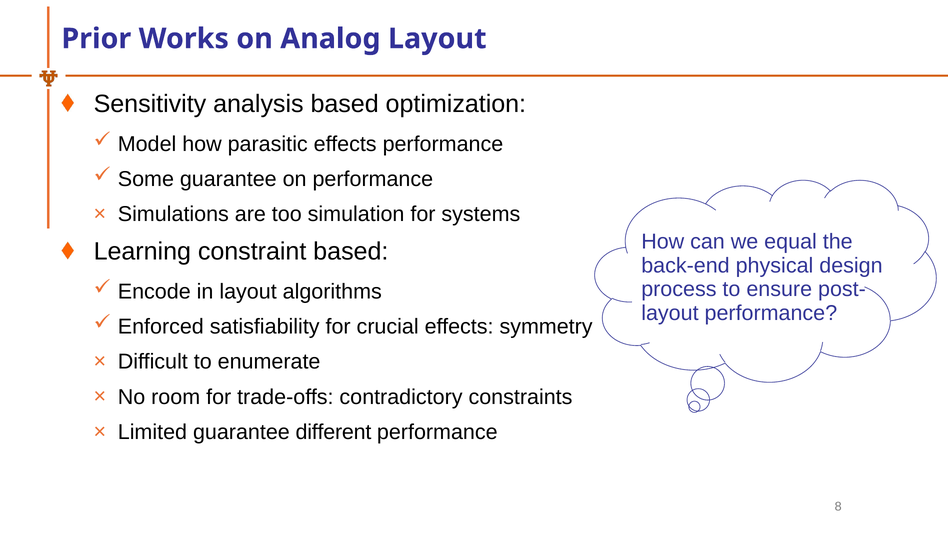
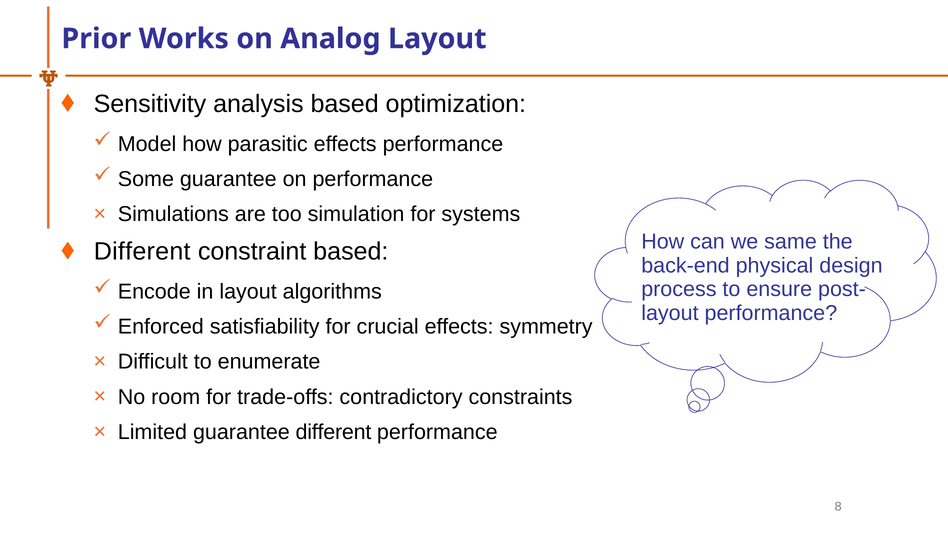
equal: equal -> same (791, 242)
Learning: Learning -> Different (142, 252)
